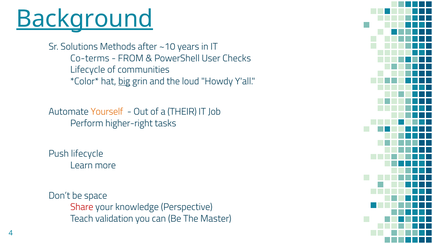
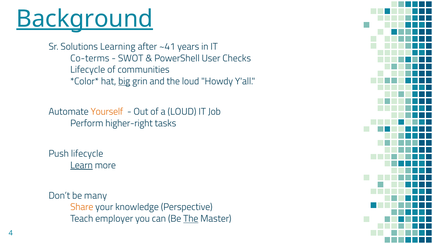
Methods: Methods -> Learning (118, 47)
~10: ~10 -> ~41 (167, 47)
FROM: FROM -> SWOT (131, 58)
a THEIR: THEIR -> LOUD (182, 112)
Learn underline: none -> present (82, 165)
space: space -> many (96, 195)
Share colour: red -> orange (82, 207)
validation: validation -> employer (114, 218)
The underline: none -> present (191, 218)
